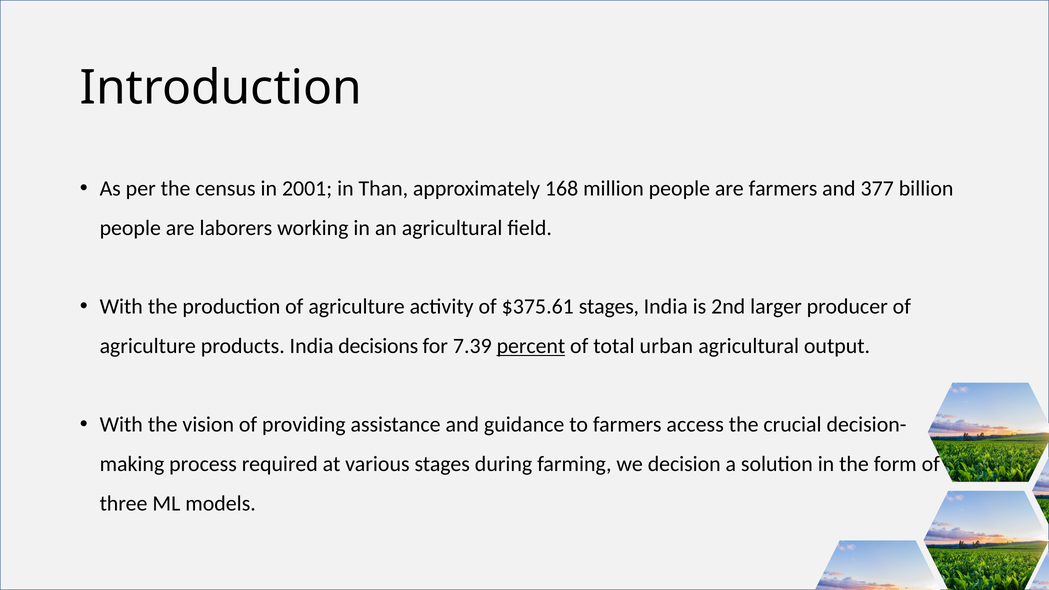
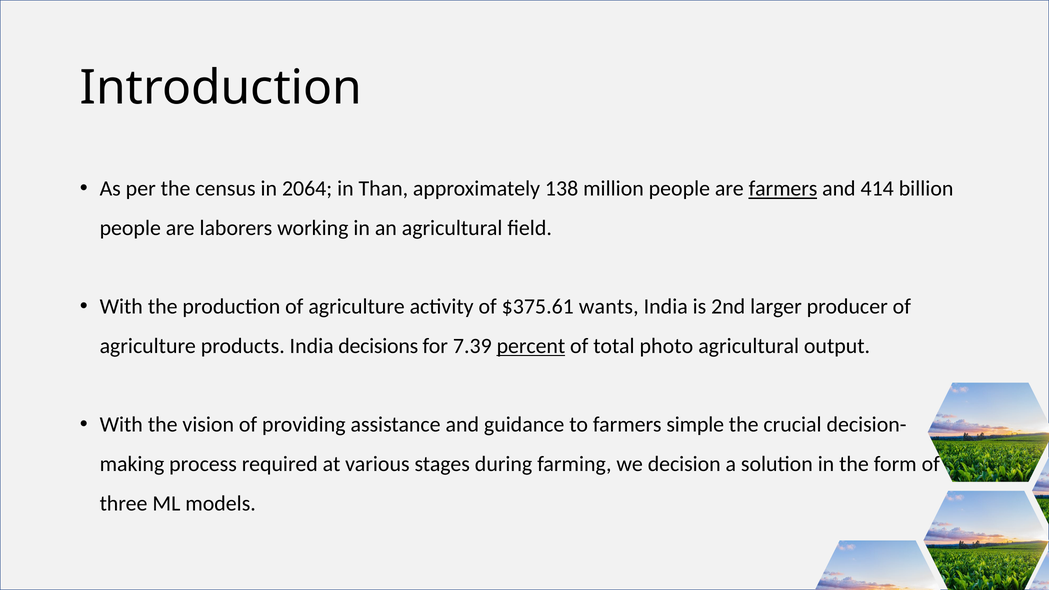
2001: 2001 -> 2064 (307, 189)
168: 168 -> 138 (562, 189)
farmers underline: none -> present (783, 189)
377: 377 -> 414 (877, 189)
$375.61 stages: stages -> wants (609, 307)
urban: urban -> photo (666, 346)
access: access -> simple (695, 425)
